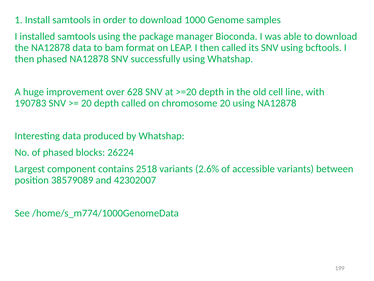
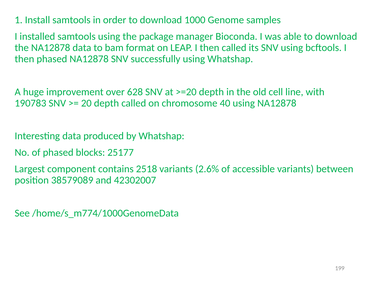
chromosome 20: 20 -> 40 (225, 103)
26224: 26224 -> 25177 (121, 152)
